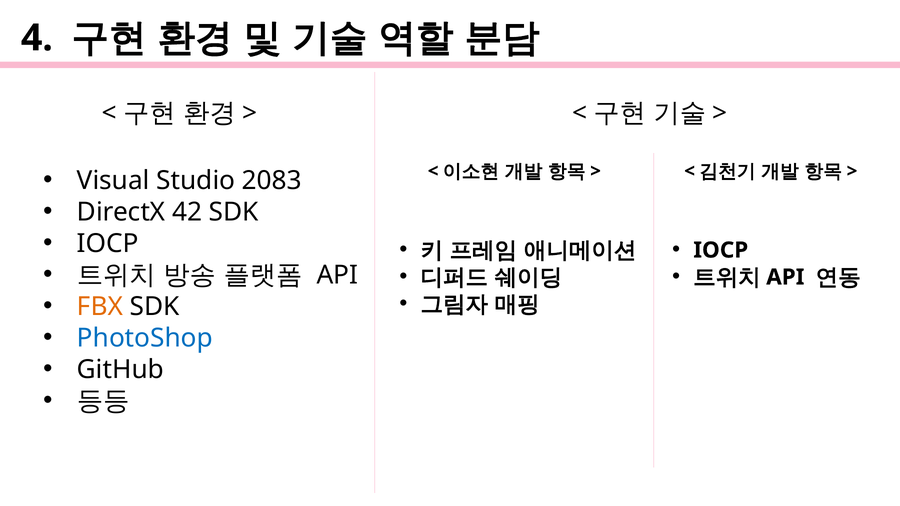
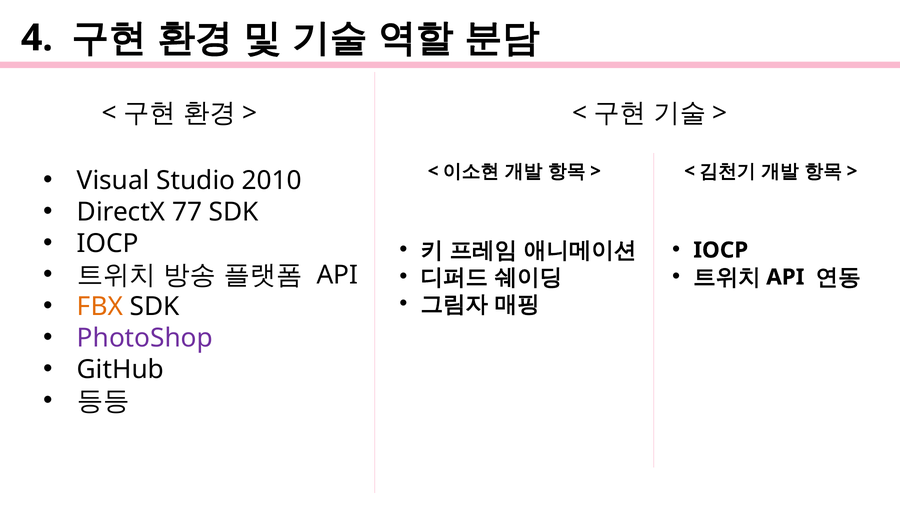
2083: 2083 -> 2010 (272, 181)
42: 42 -> 77 (187, 212)
PhotoShop colour: blue -> purple (145, 338)
